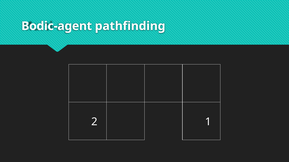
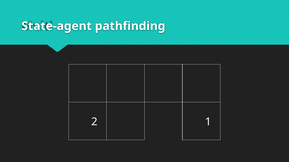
Bodic-agent: Bodic-agent -> State-agent (57, 26)
